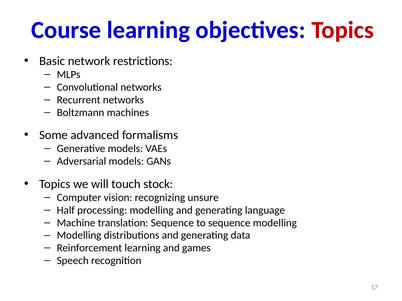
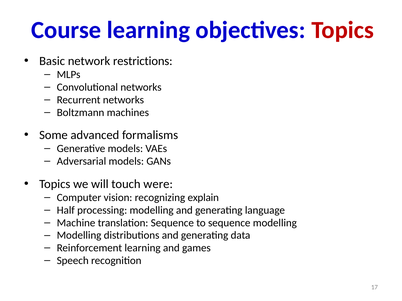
stock: stock -> were (158, 184)
unsure: unsure -> explain (203, 198)
